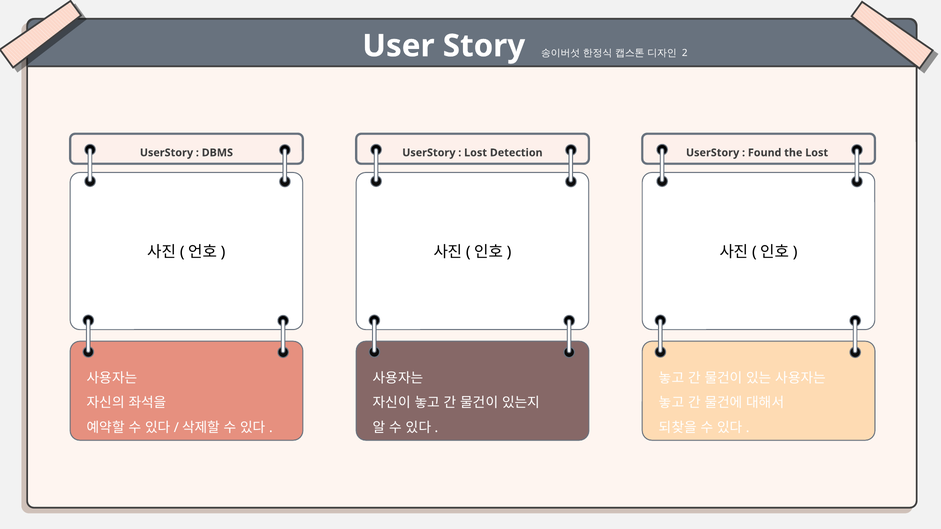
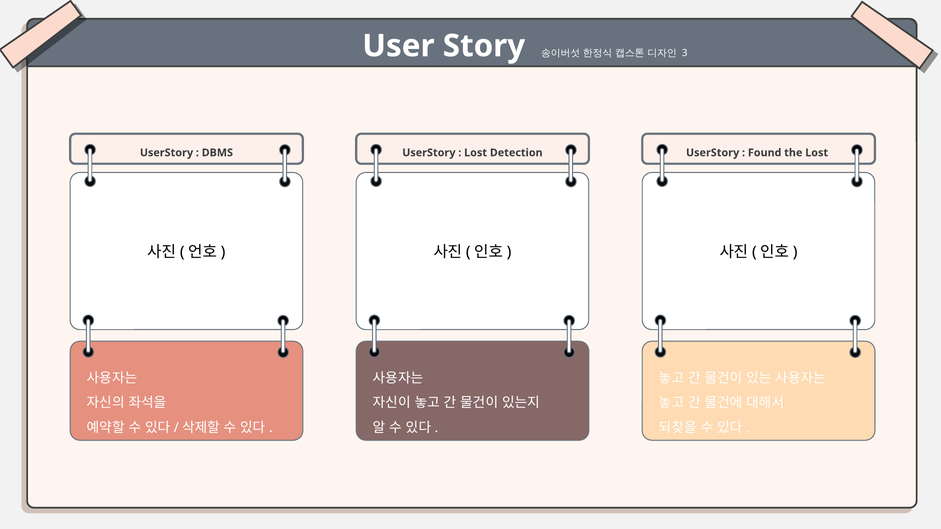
2: 2 -> 3 (685, 53)
